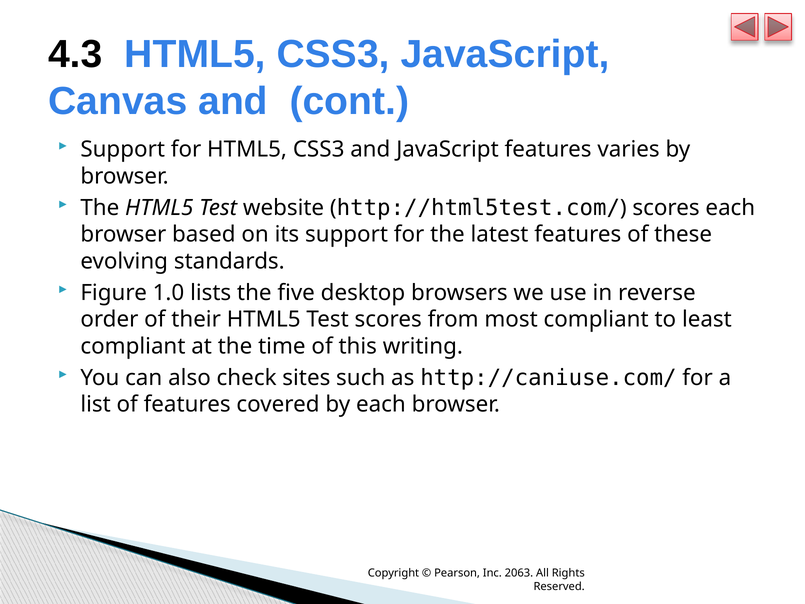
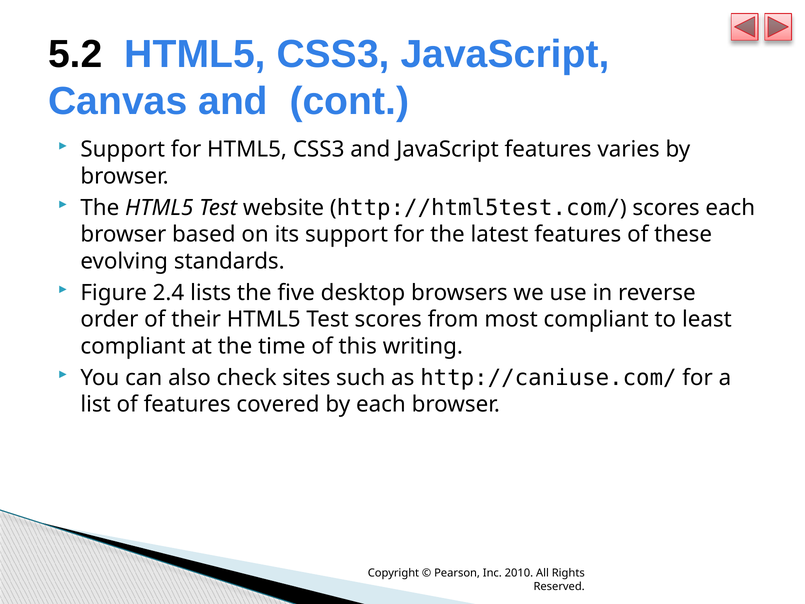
4.3: 4.3 -> 5.2 (75, 54)
1.0: 1.0 -> 2.4 (168, 293)
2063: 2063 -> 2010 (519, 573)
